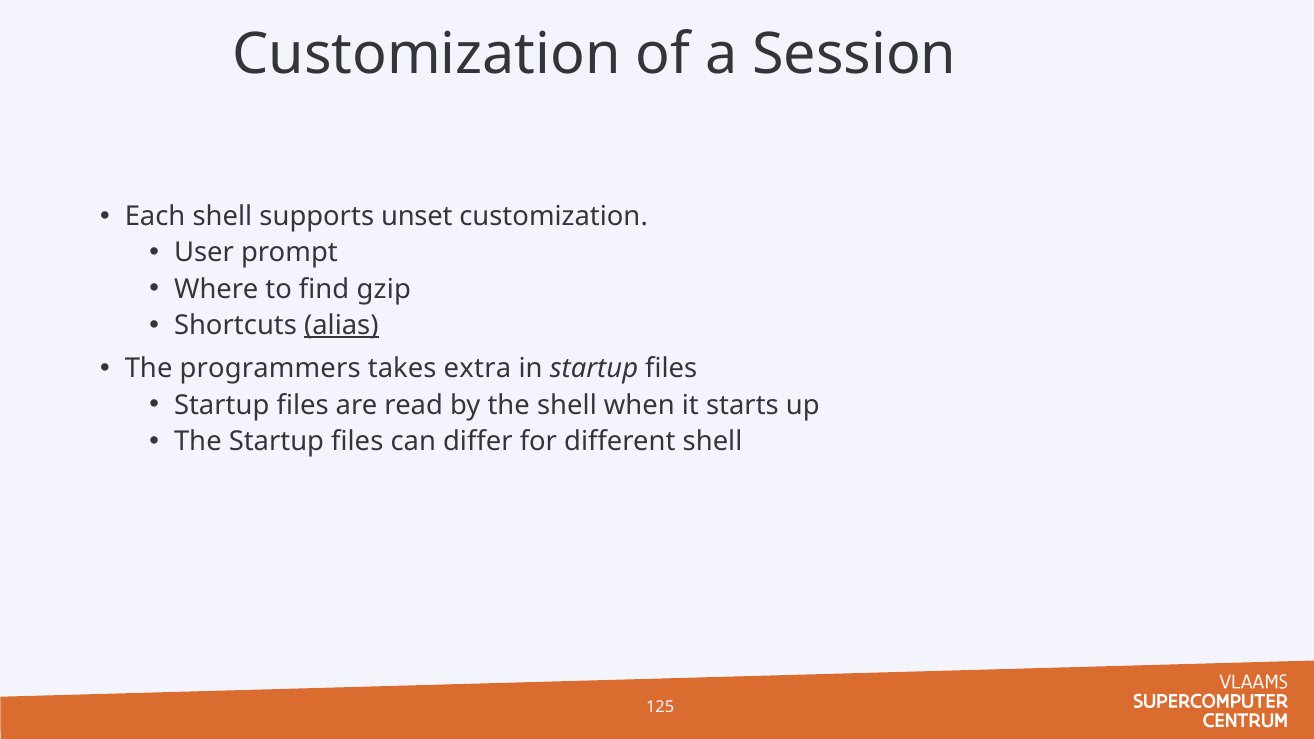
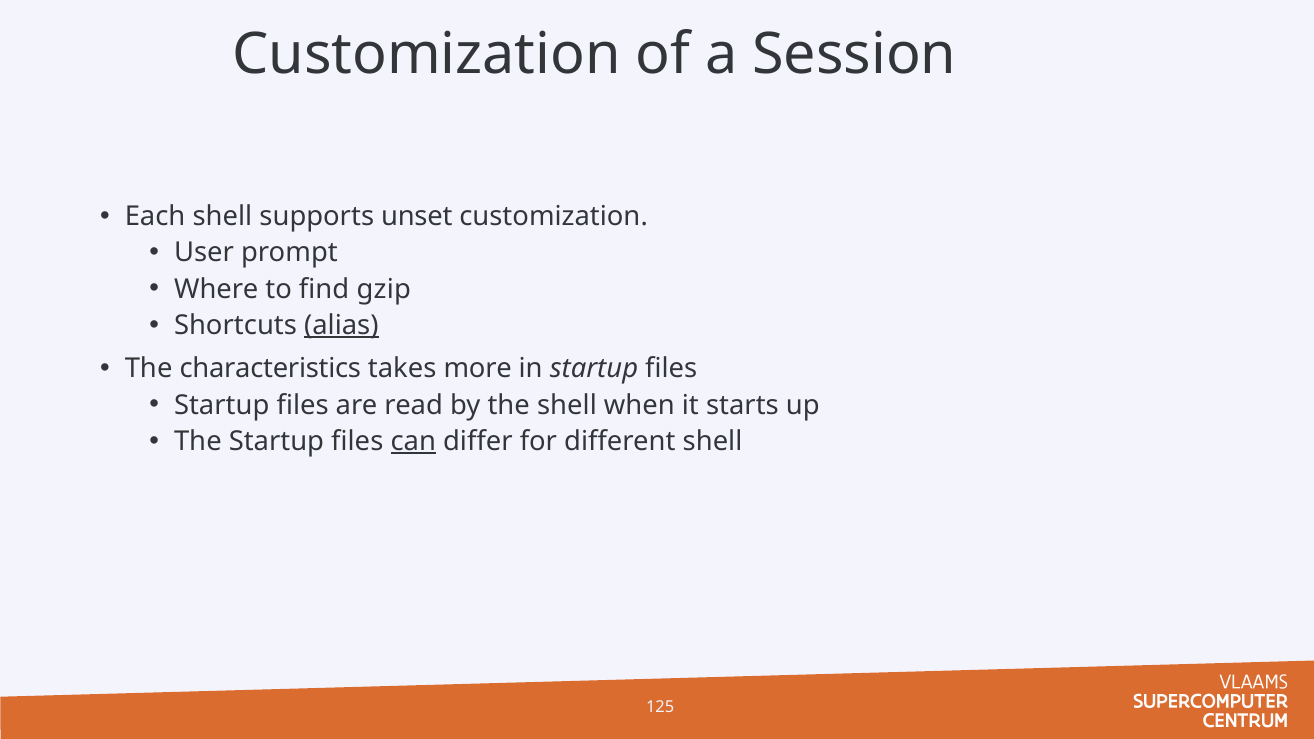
programmers: programmers -> characteristics (270, 369)
extra: extra -> more (478, 369)
can underline: none -> present (413, 442)
